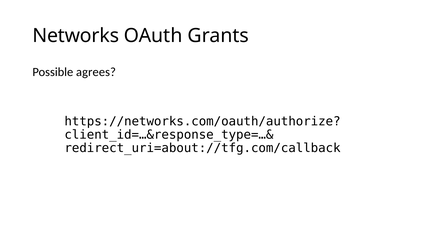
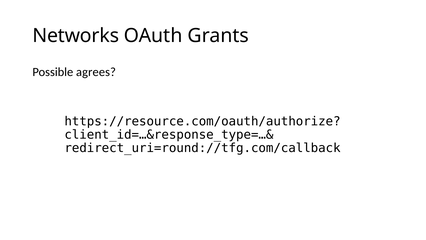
https://networks.com/oauth/authorize: https://networks.com/oauth/authorize -> https://resource.com/oauth/authorize (203, 121)
redirect_uri=about://tfg.com/callback: redirect_uri=about://tfg.com/callback -> redirect_uri=round://tfg.com/callback (203, 148)
